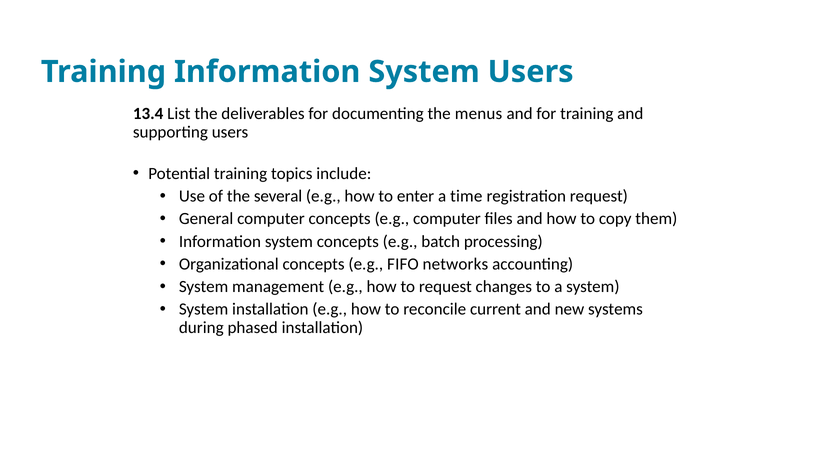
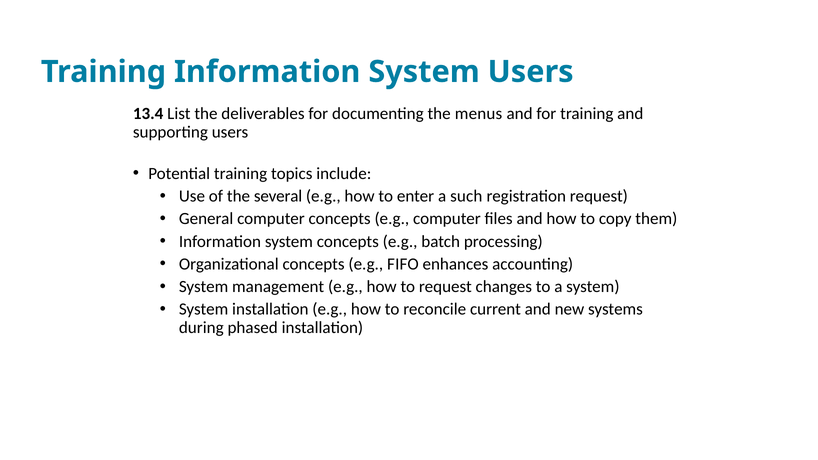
time: time -> such (466, 196)
networks: networks -> enhances (455, 264)
